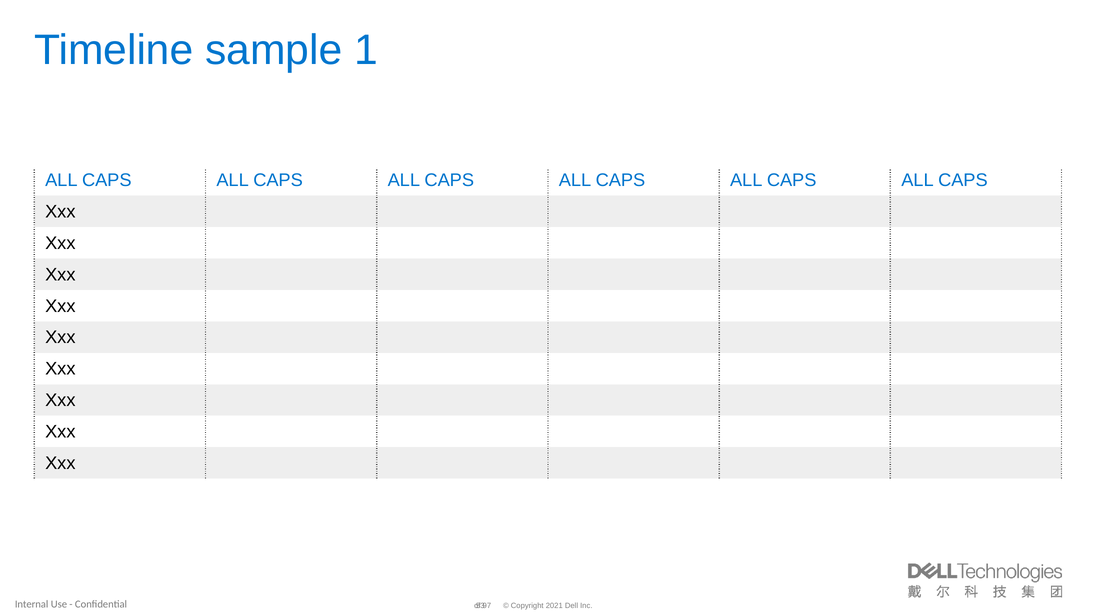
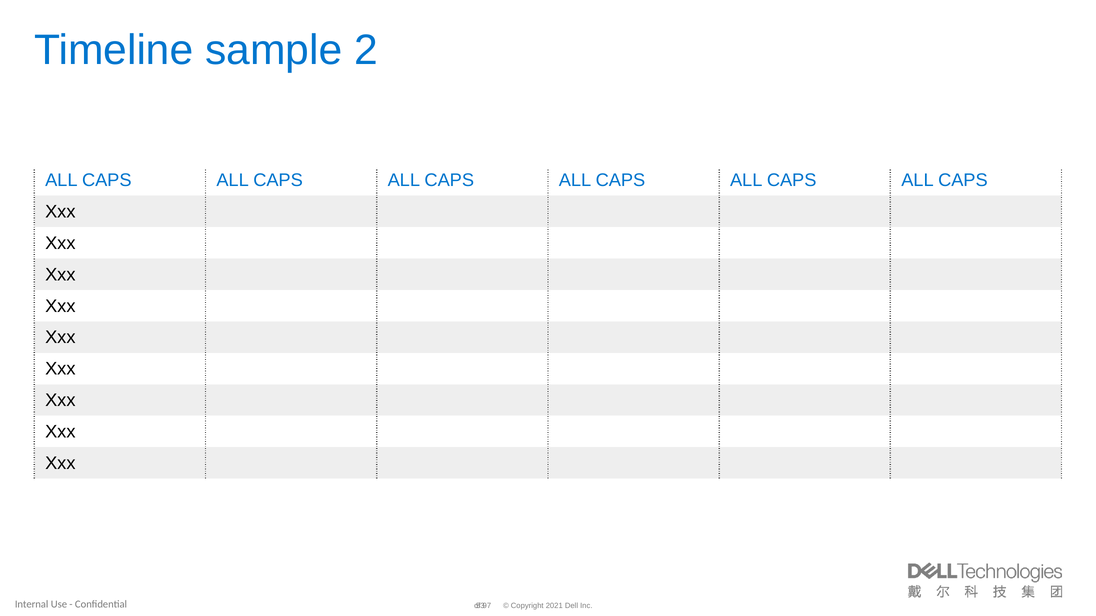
1: 1 -> 2 (366, 50)
